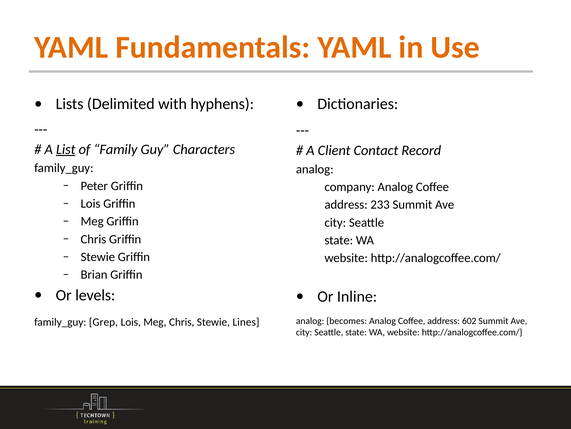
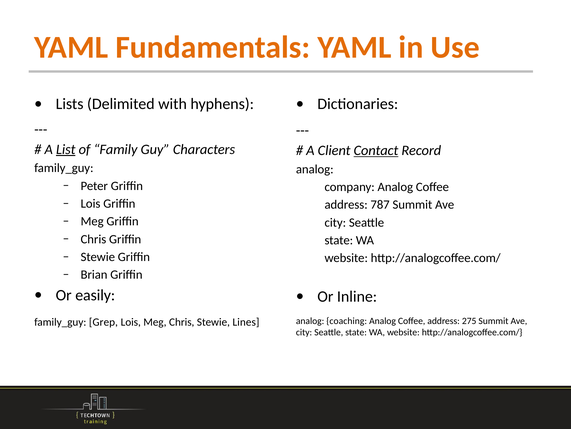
Contact underline: none -> present (376, 150)
233: 233 -> 787 (380, 204)
levels: levels -> easily (95, 295)
becomes: becomes -> coaching (347, 320)
602: 602 -> 275 (469, 320)
